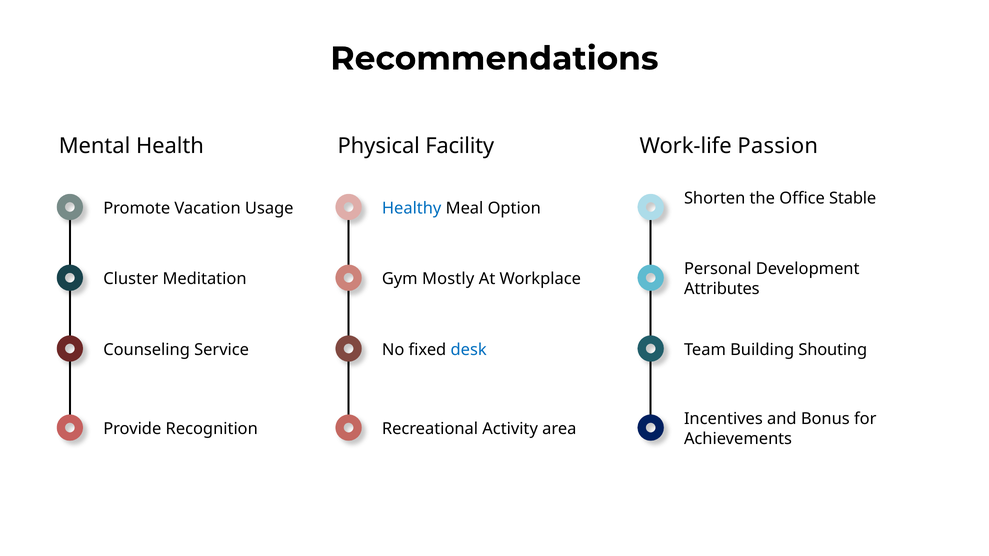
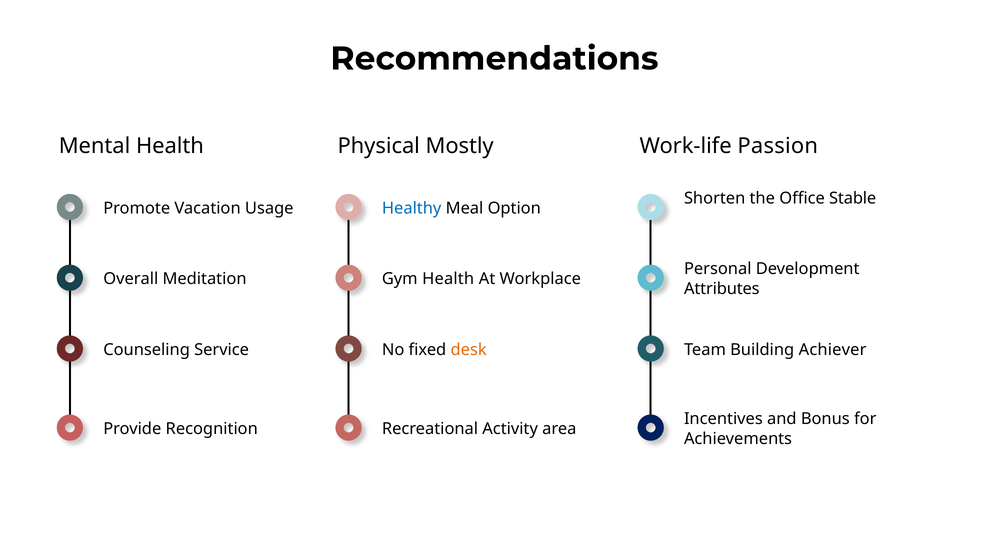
Facility: Facility -> Mostly (460, 146)
Cluster: Cluster -> Overall (131, 279)
Gym Mostly: Mostly -> Health (448, 279)
desk colour: blue -> orange (469, 350)
Shouting: Shouting -> Achiever (833, 350)
